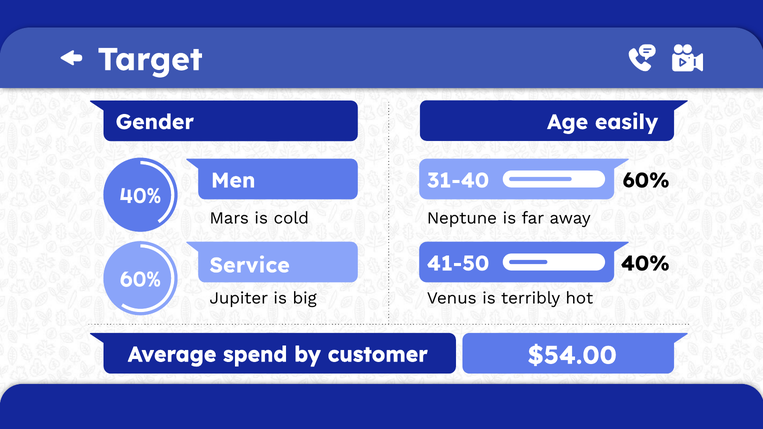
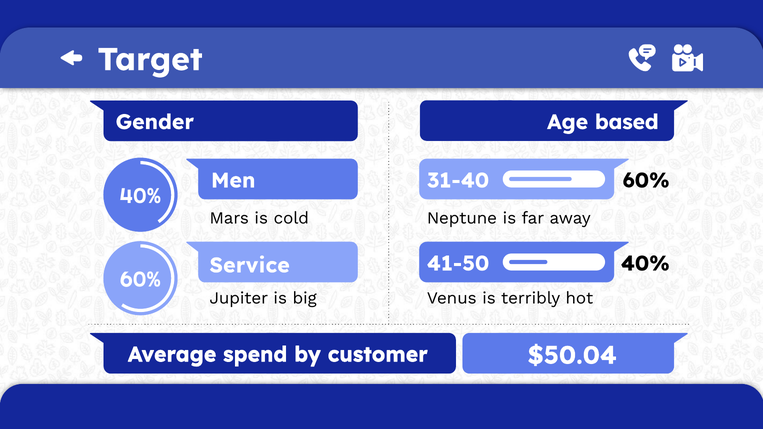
easily: easily -> based (627, 122)
$54.00: $54.00 -> $50.04 (572, 356)
